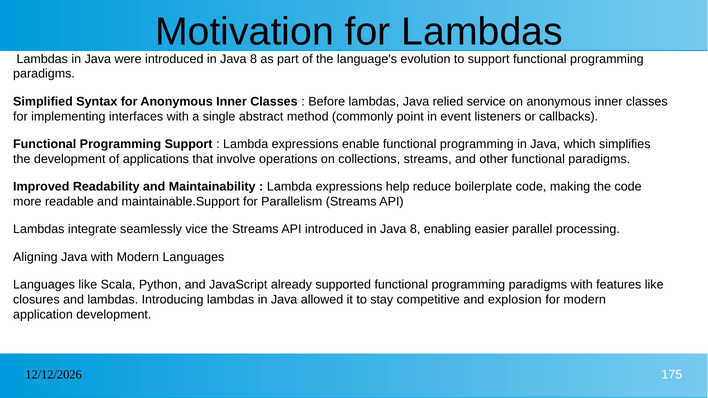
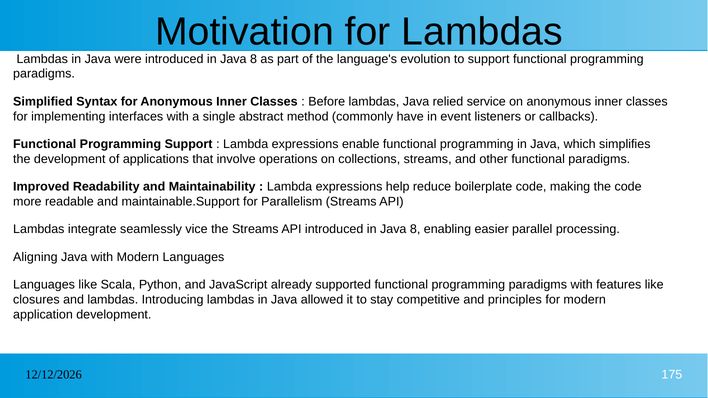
point: point -> have (410, 117)
explosion: explosion -> principles (515, 300)
